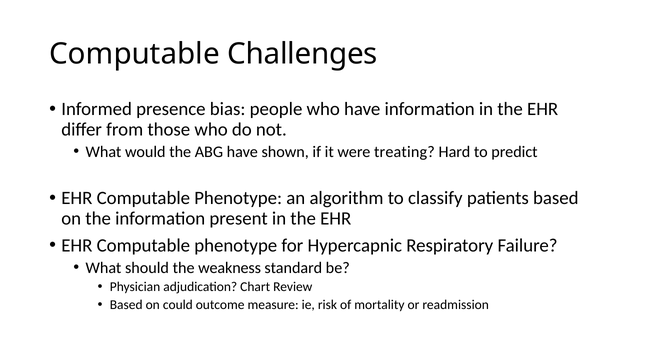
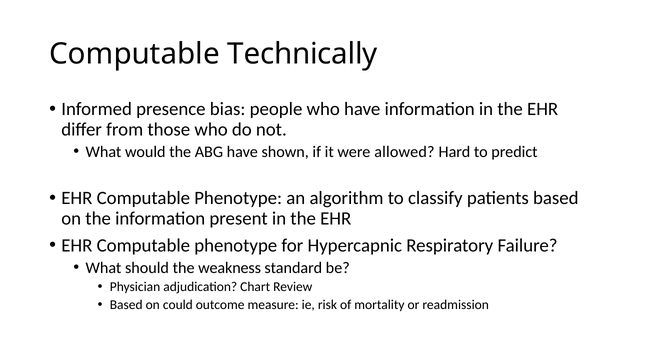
Challenges: Challenges -> Technically (302, 54)
treating: treating -> allowed (404, 152)
